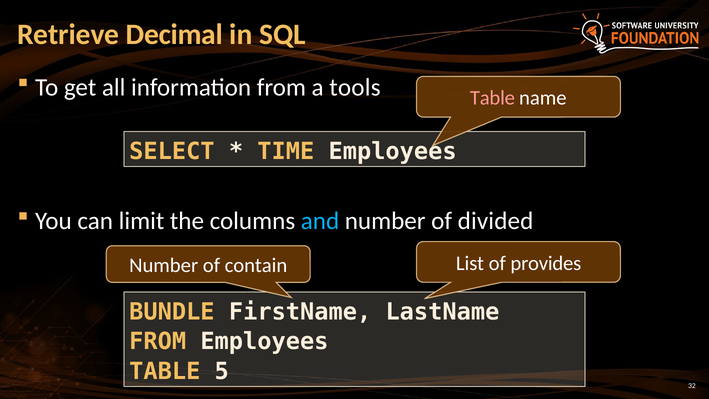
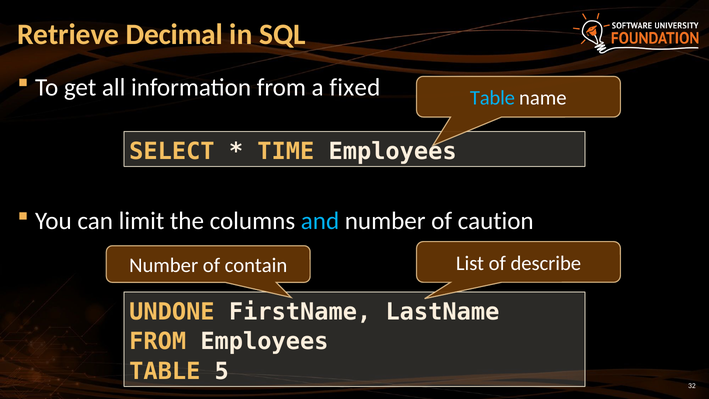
tools: tools -> fixed (355, 87)
Table colour: pink -> light blue (492, 98)
divided: divided -> caution (496, 221)
provides: provides -> describe (546, 263)
BUNDLE: BUNDLE -> UNDONE (172, 312)
